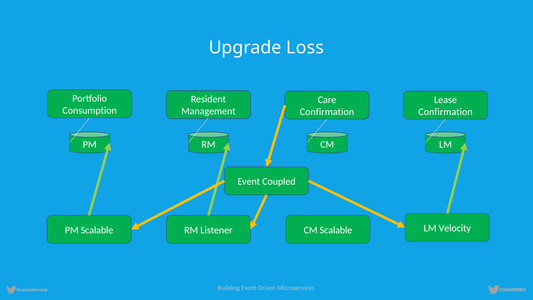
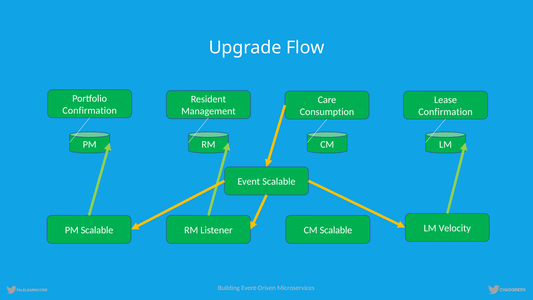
Loss: Loss -> Flow (305, 48)
Consumption: Consumption -> Confirmation (90, 110)
Confirmation: Confirmation -> Consumption (327, 112)
Event Coupled: Coupled -> Scalable (279, 181)
